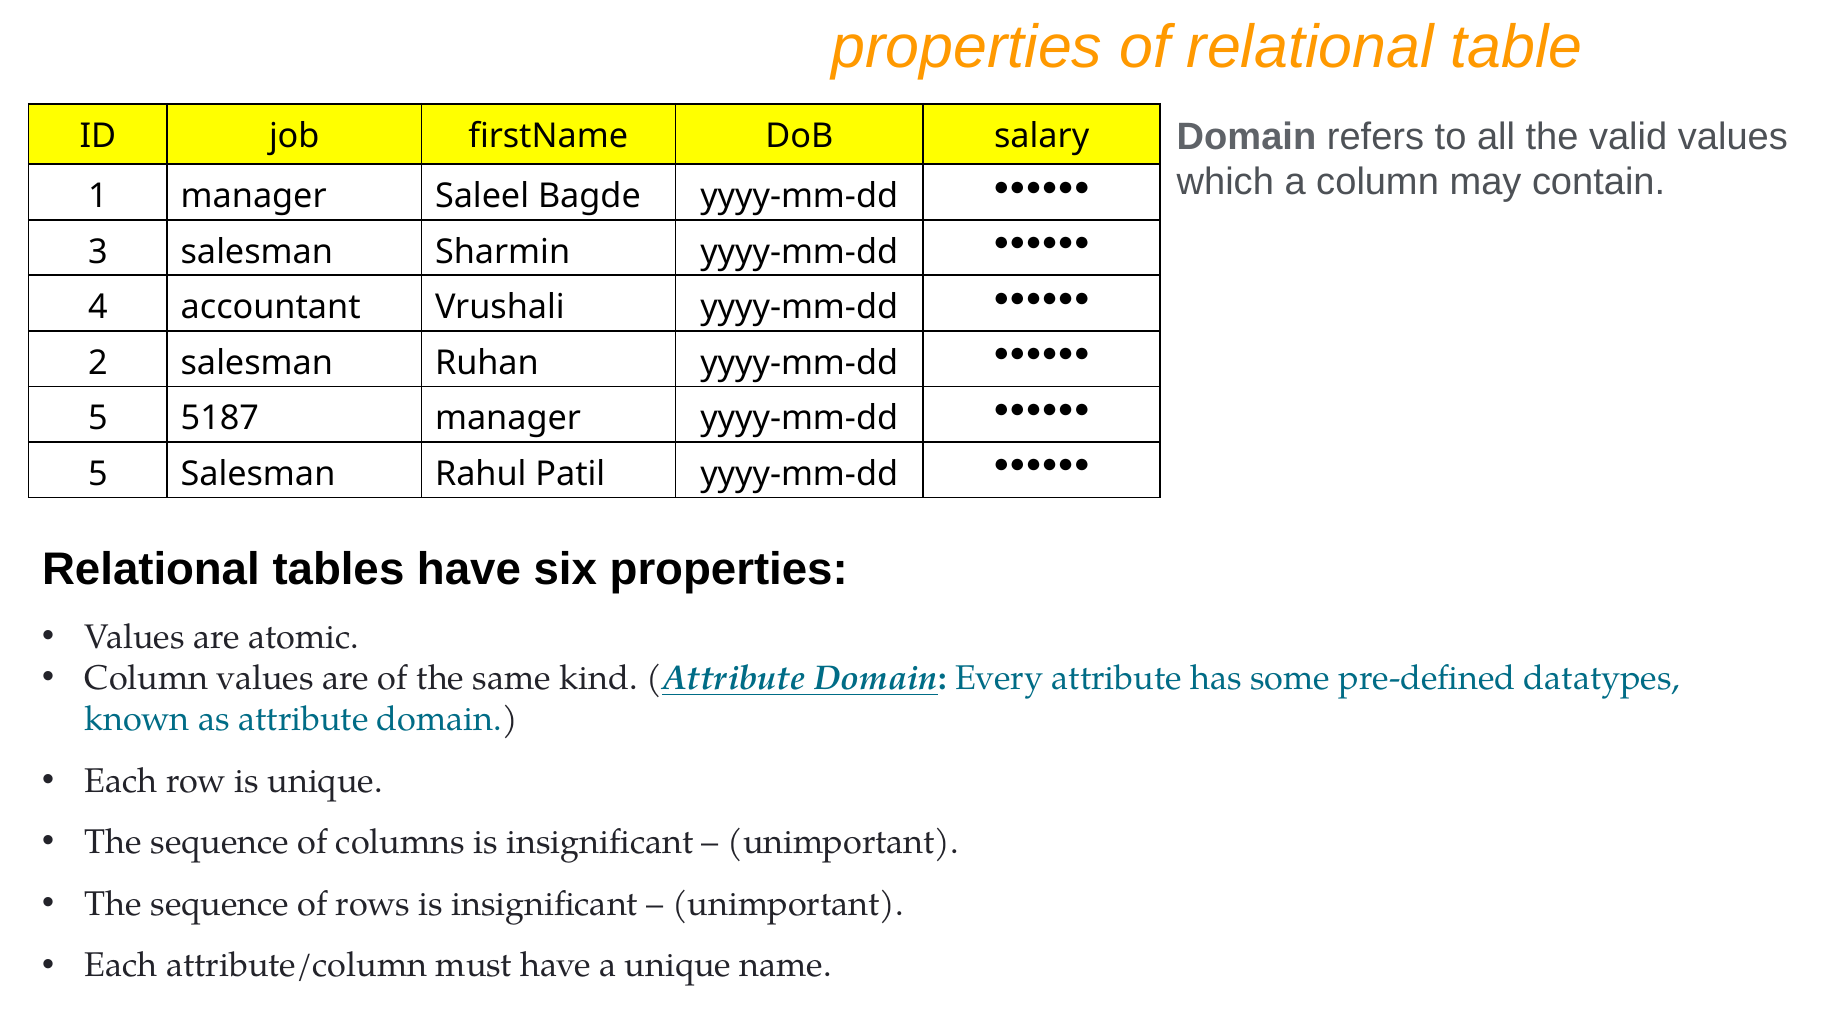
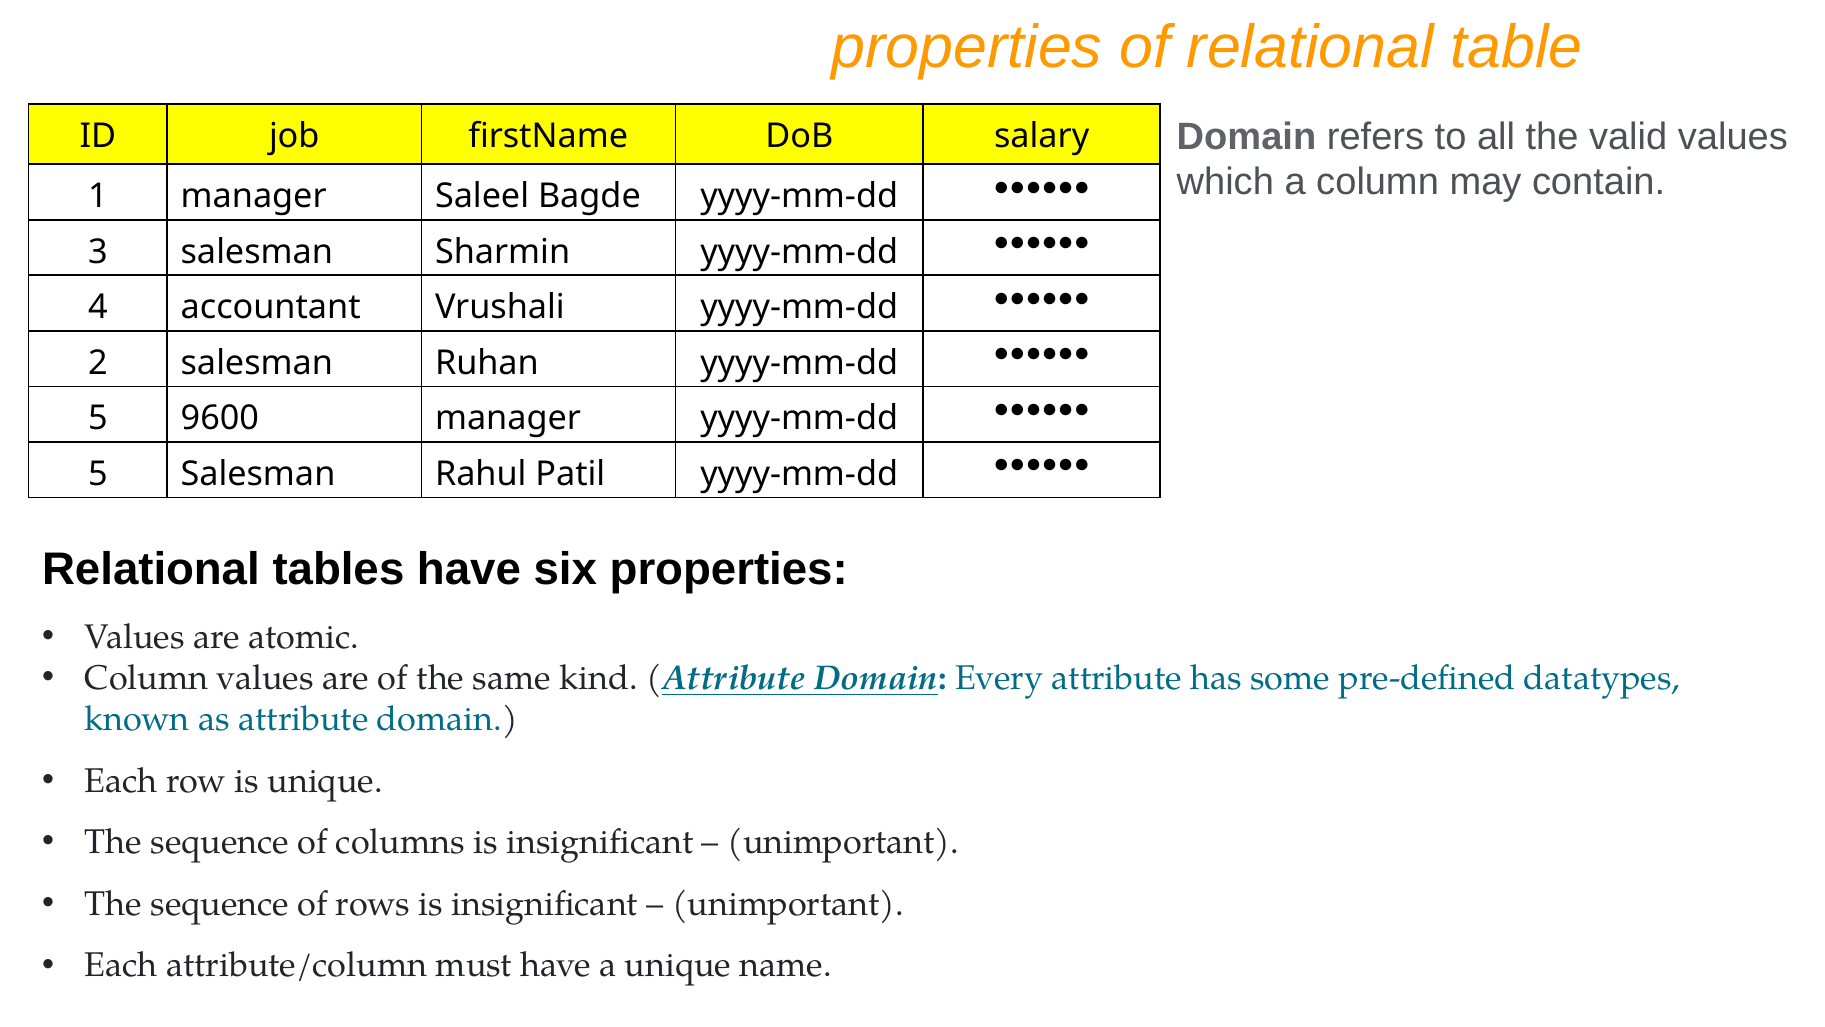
5187: 5187 -> 9600 (220, 418)
